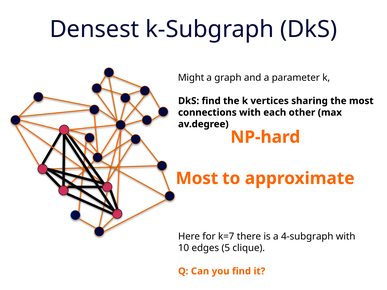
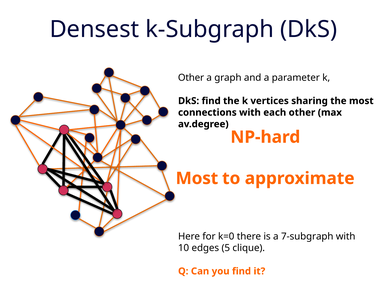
Might: Might -> Other (191, 78)
k=7: k=7 -> k=0 (226, 237)
4-subgraph: 4-subgraph -> 7-subgraph (307, 237)
